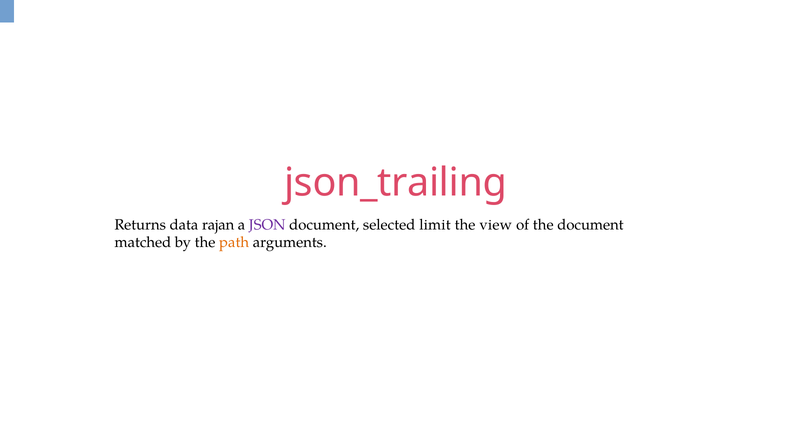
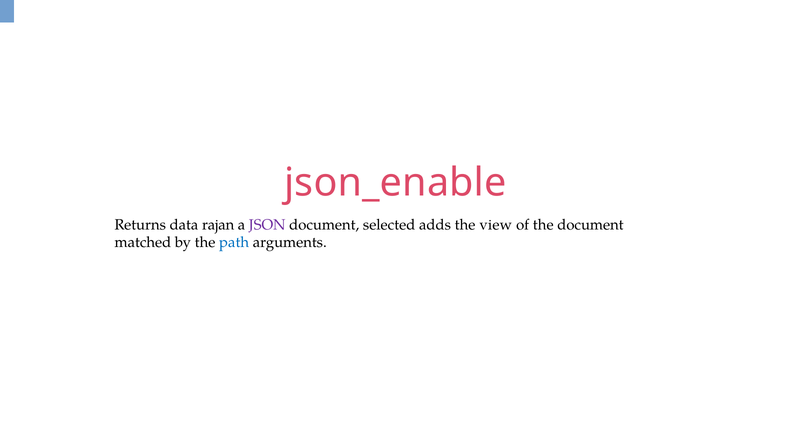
json_trailing: json_trailing -> json_enable (395, 183)
limit: limit -> adds (435, 225)
path colour: orange -> blue (234, 243)
